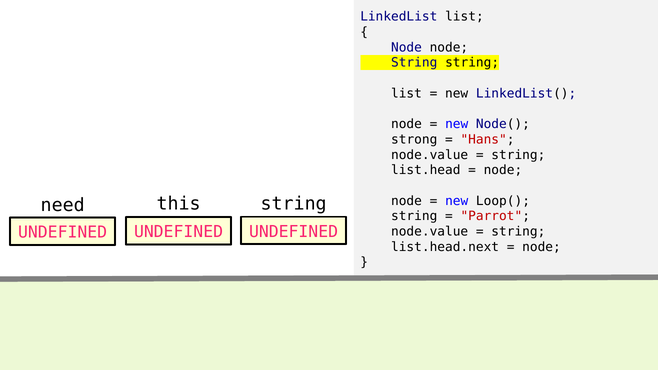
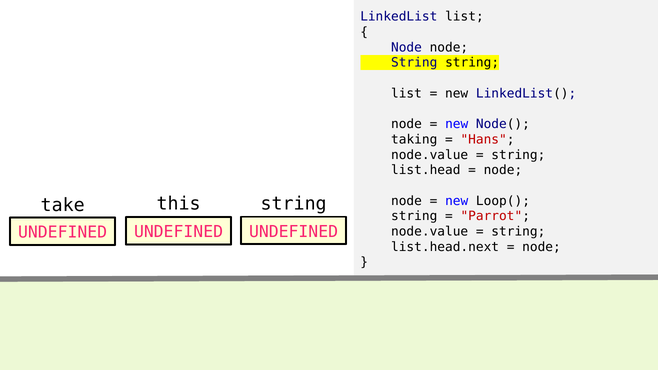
strong: strong -> taking (414, 139)
need: need -> take (63, 205)
